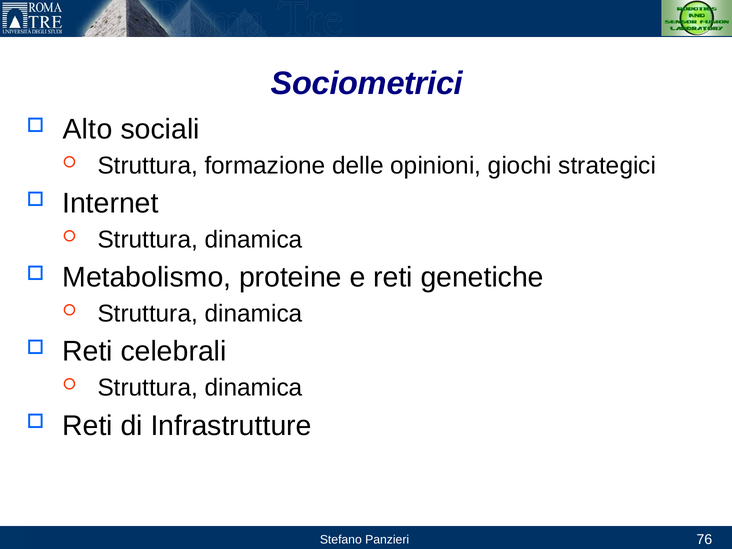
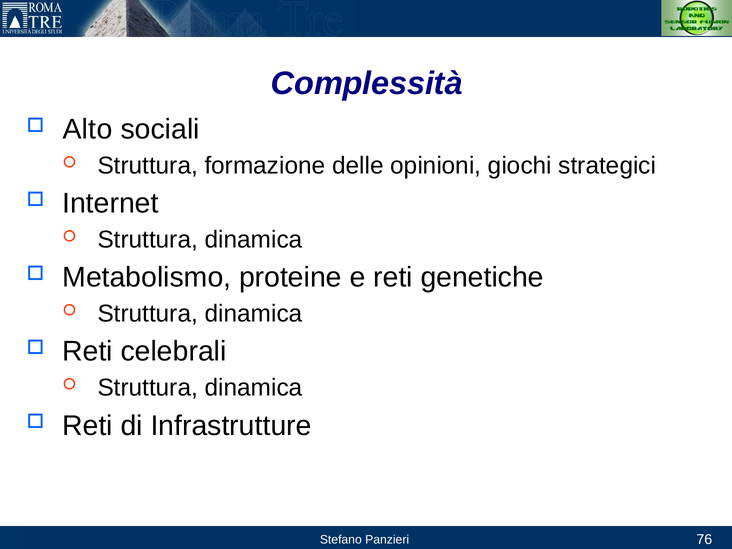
Sociometrici: Sociometrici -> Complessità (367, 83)
